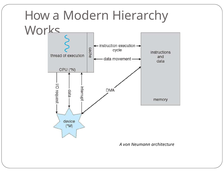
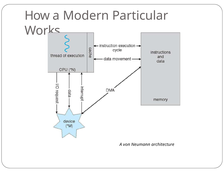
Hierarchy: Hierarchy -> Particular (140, 16)
